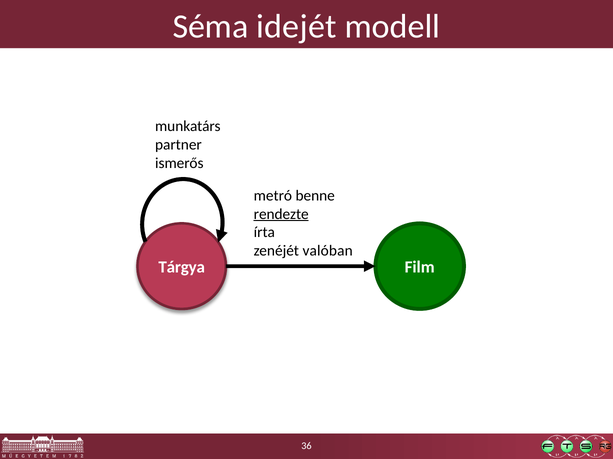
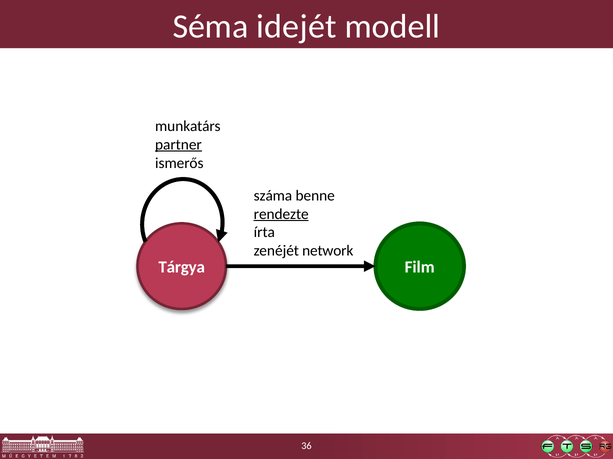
partner underline: none -> present (178, 145)
metró: metró -> száma (273, 196)
valóban: valóban -> network (328, 251)
